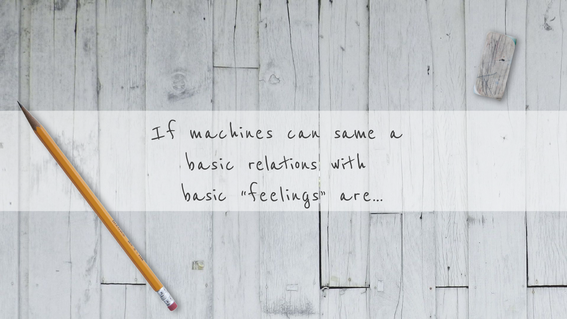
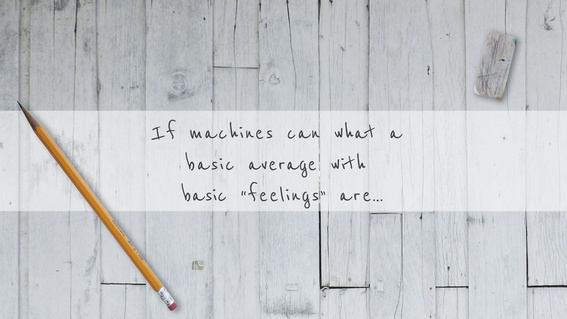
same: same -> what (355, 131)
relations: relations -> average (282, 163)
